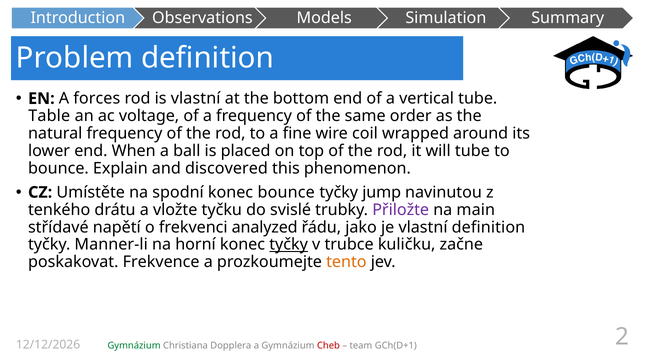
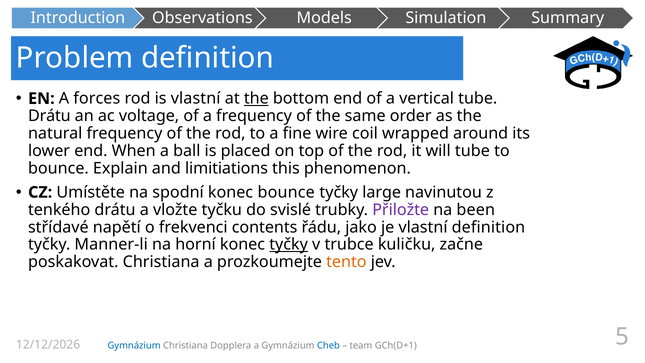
the underline: none -> present (256, 99)
Table: Table -> Drátu (49, 116)
discovered: discovered -> limitiations (227, 168)
jump: jump -> large (382, 192)
main: main -> been (476, 210)
analyzed: analyzed -> contents (265, 227)
poskakovat Frekvence: Frekvence -> Christiana (161, 262)
2: 2 -> 5 (622, 336)
Gymnázium colour: green -> blue (134, 345)
Cheb colour: red -> blue (328, 345)
